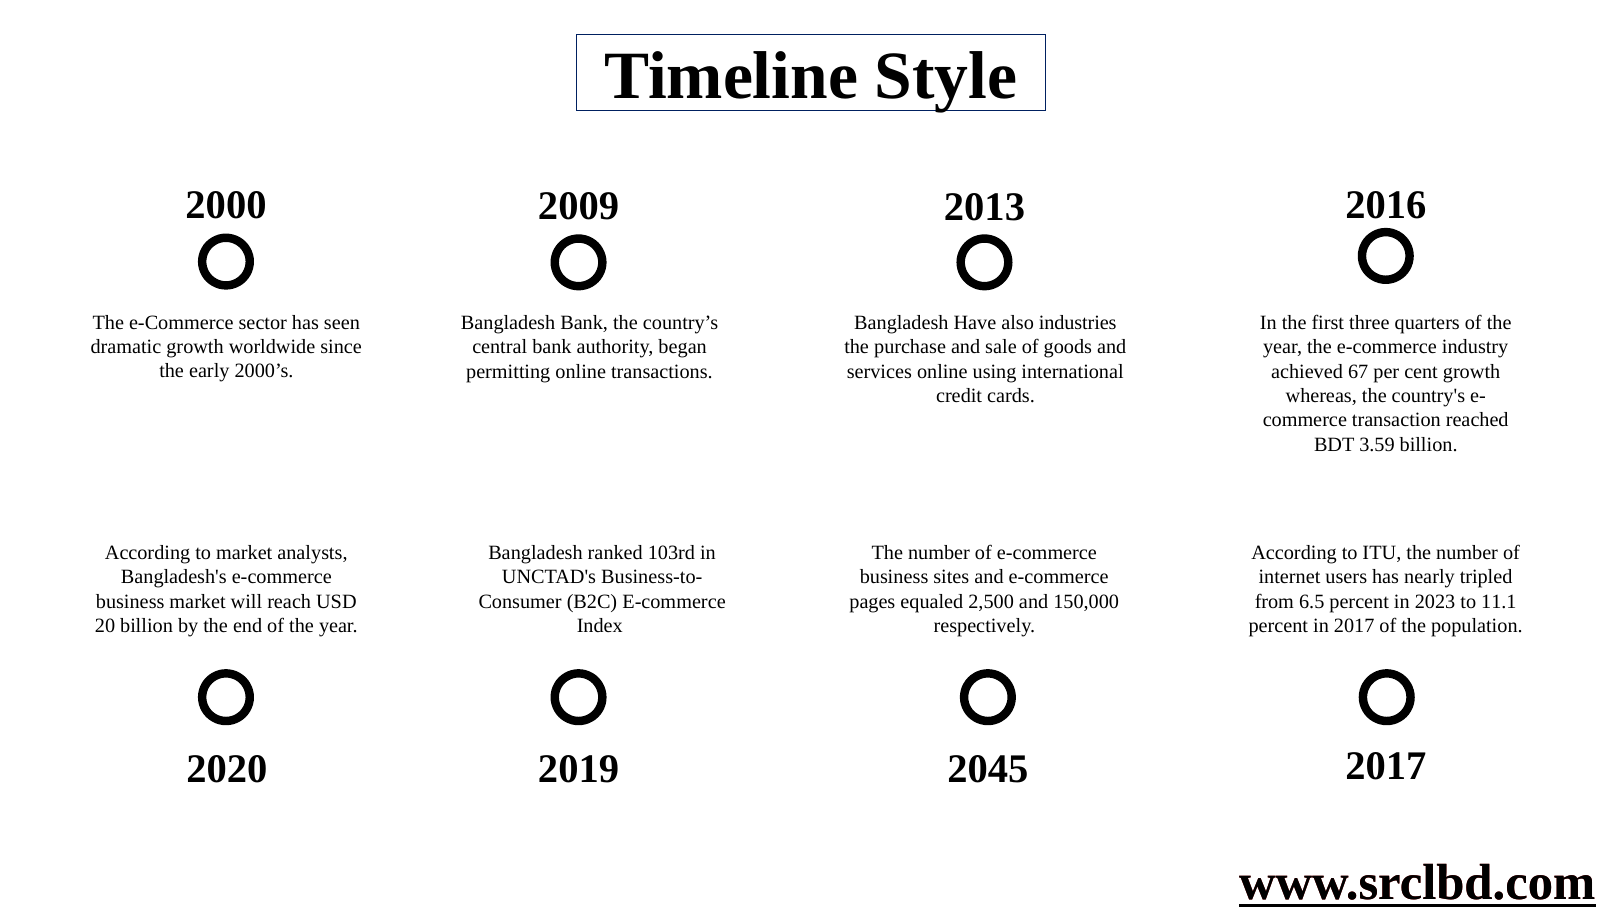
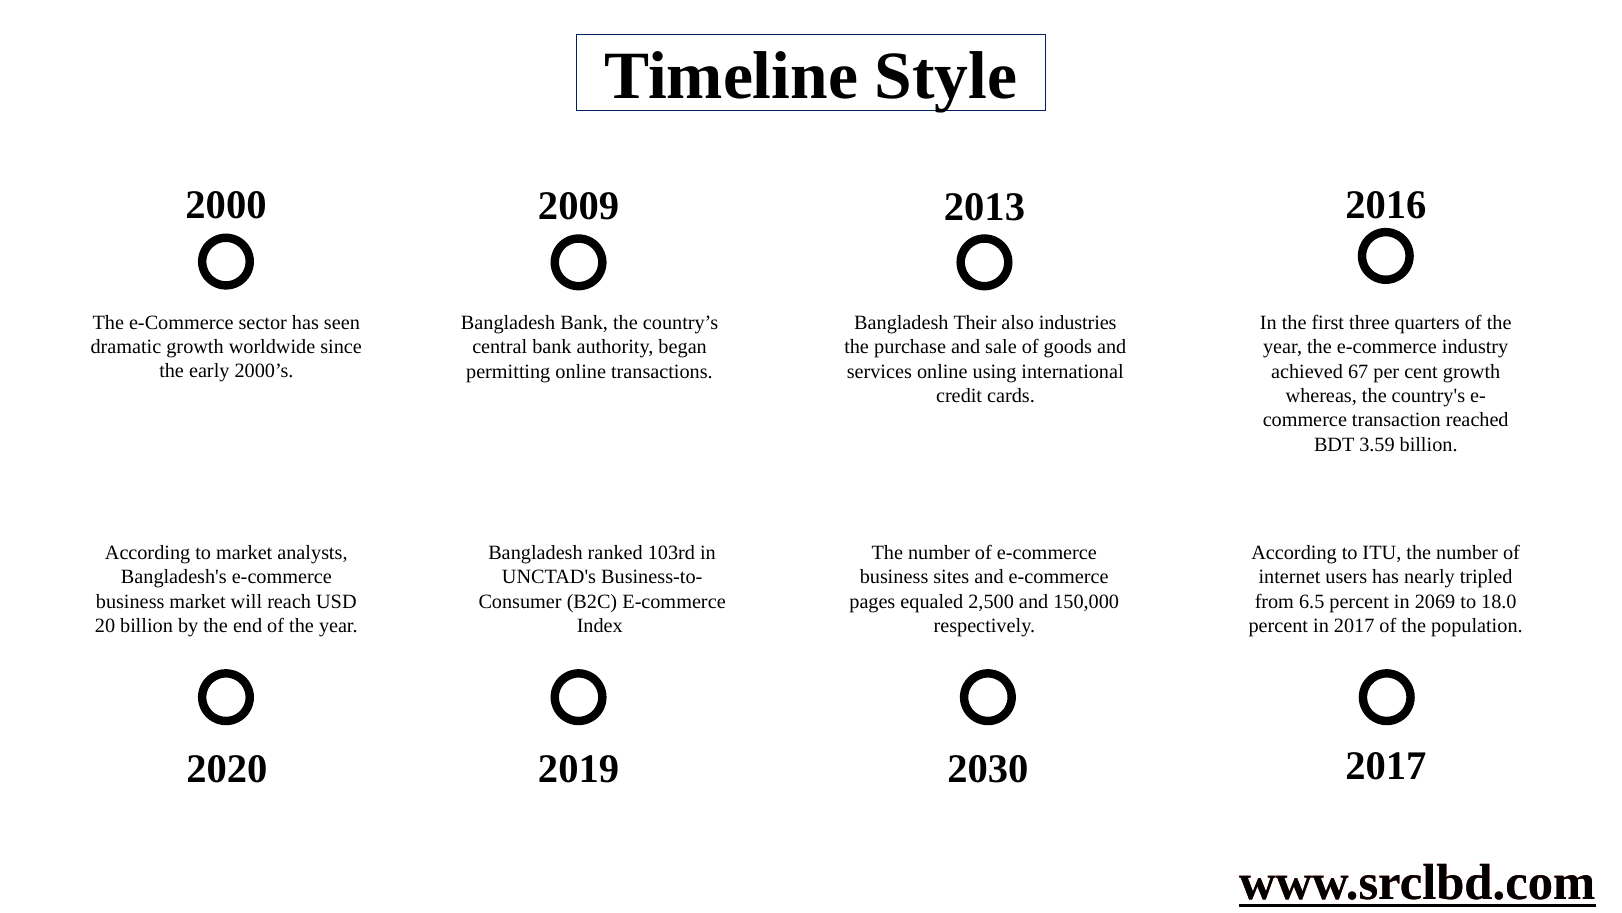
Have: Have -> Their (975, 323)
2023: 2023 -> 2069 (1435, 601)
11.1: 11.1 -> 18.0 (1499, 601)
2045: 2045 -> 2030 (988, 769)
